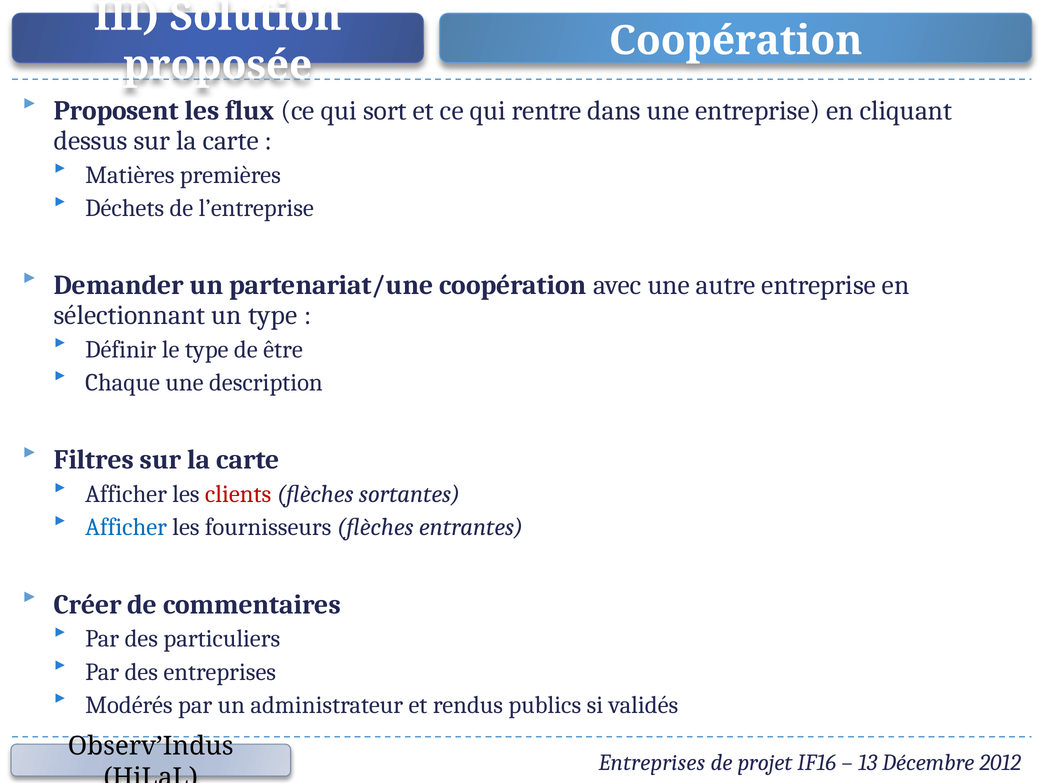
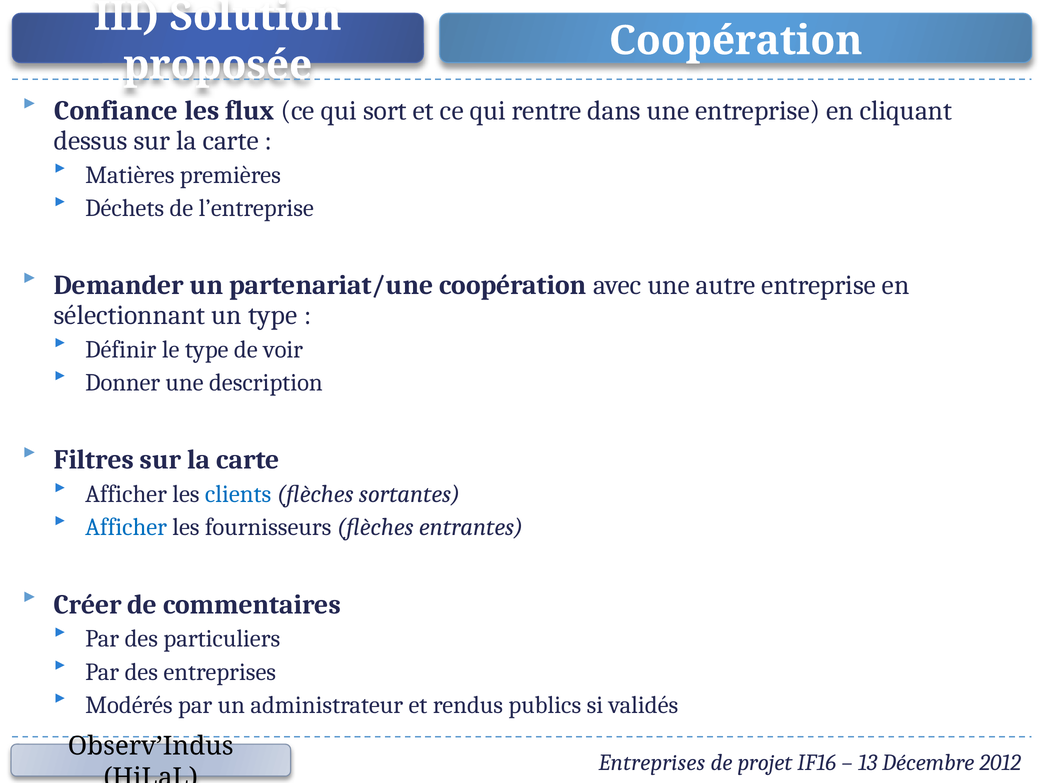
Proposent: Proposent -> Confiance (116, 111)
être: être -> voir (283, 349)
Chaque: Chaque -> Donner (123, 383)
clients colour: red -> blue (238, 494)
